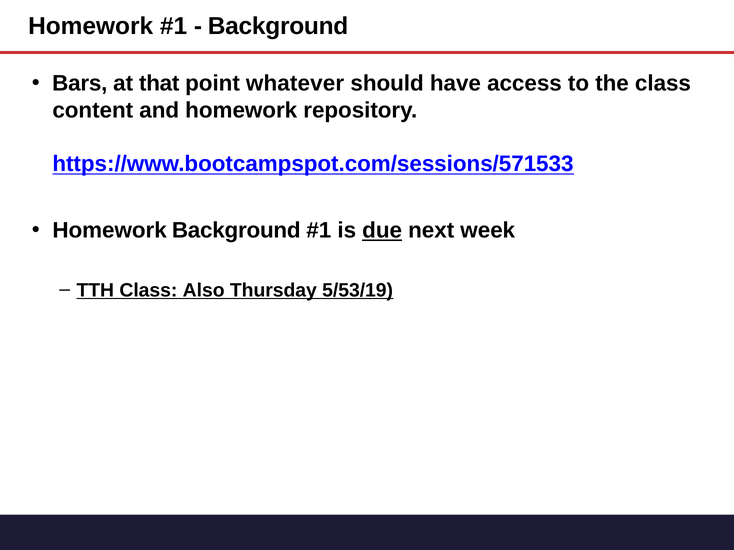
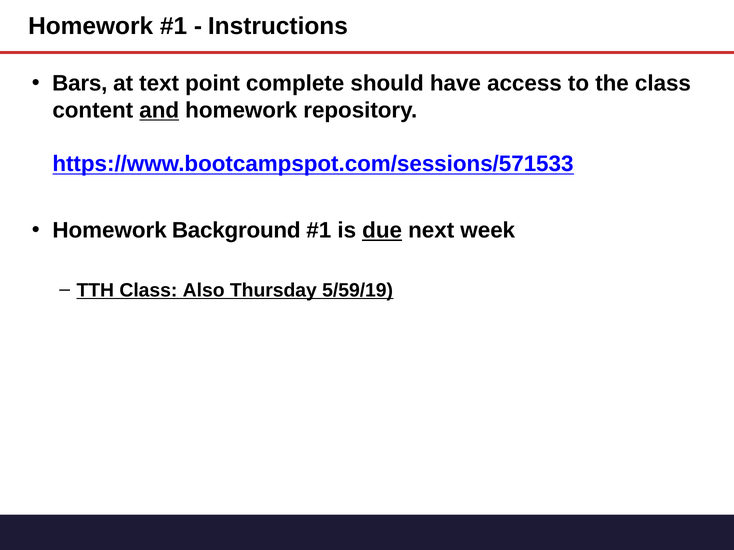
Background: Background -> Instructions (278, 26)
that: that -> text (159, 84)
whatever: whatever -> complete (295, 84)
and underline: none -> present (159, 110)
5/53/19: 5/53/19 -> 5/59/19 (358, 290)
